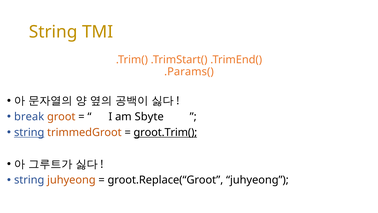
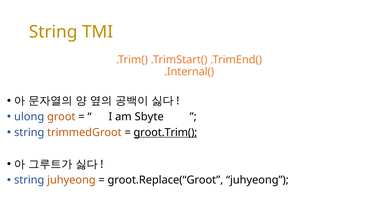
.Params(: .Params( -> .Internal( (189, 72)
break: break -> ulong (29, 116)
string underline: present -> none (29, 132)
